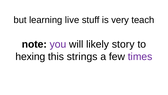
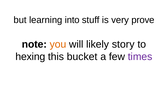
live: live -> into (72, 20)
teach: teach -> prove (143, 20)
you colour: purple -> orange (58, 44)
strings: strings -> bucket (82, 56)
